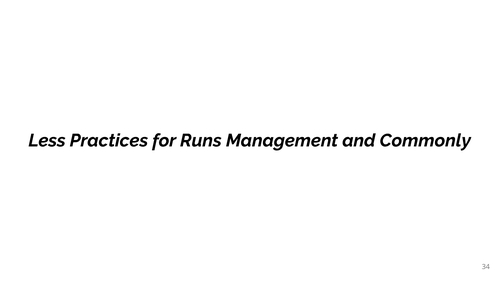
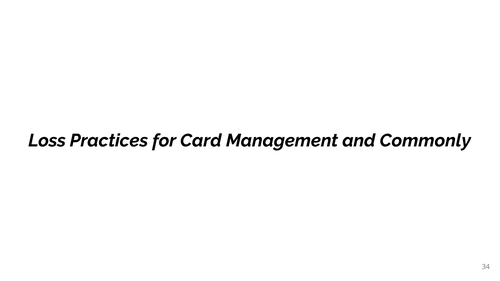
Less: Less -> Loss (47, 141)
Runs: Runs -> Card (201, 141)
